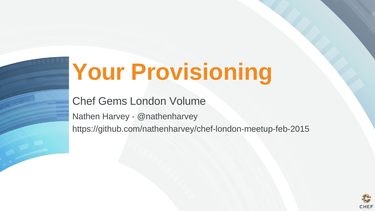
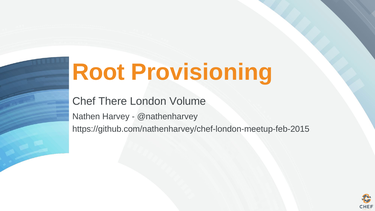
Your: Your -> Root (98, 72)
Gems: Gems -> There (113, 101)
